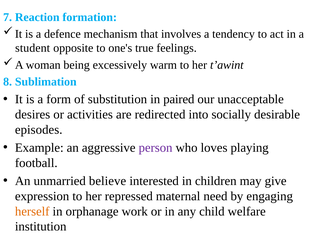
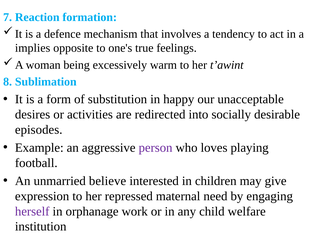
student: student -> implies (33, 48)
paired: paired -> happy (179, 99)
herself colour: orange -> purple (32, 212)
